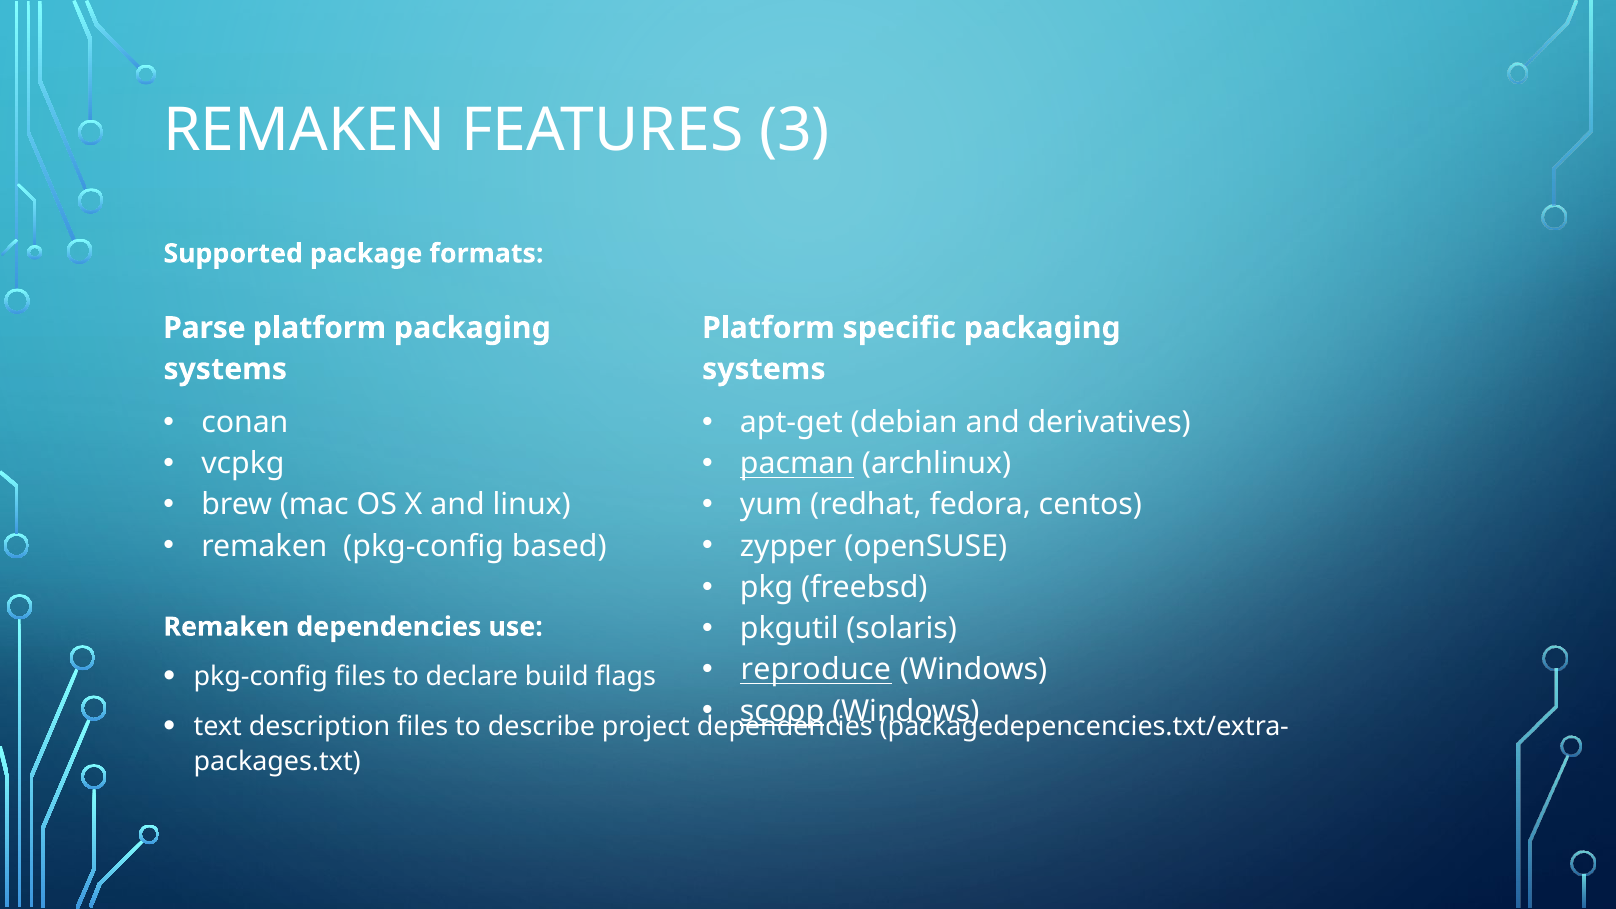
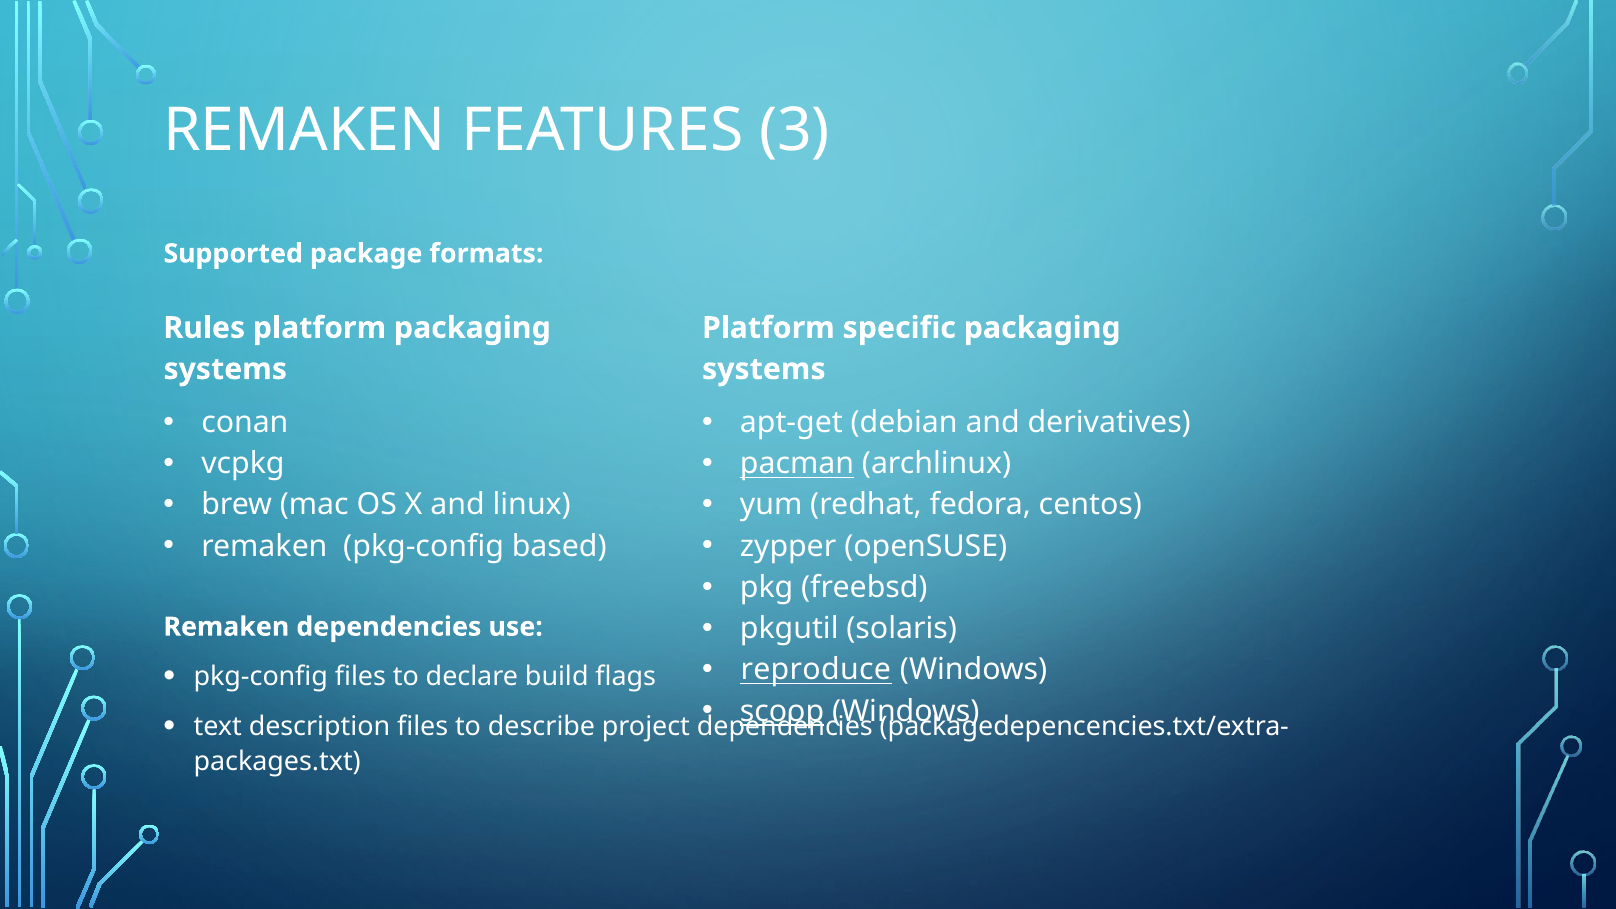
Parse: Parse -> Rules (204, 328)
